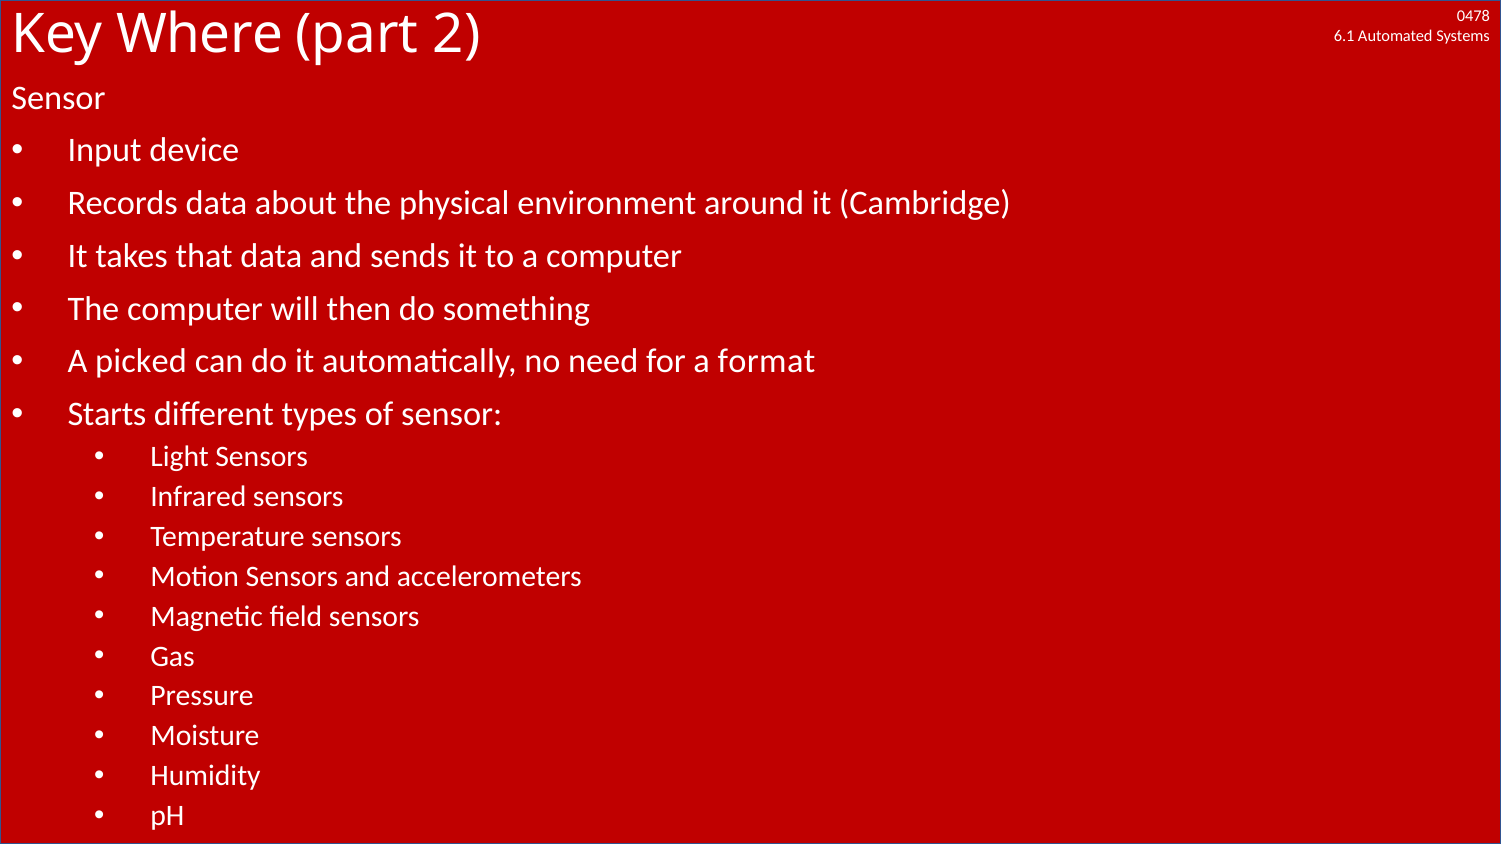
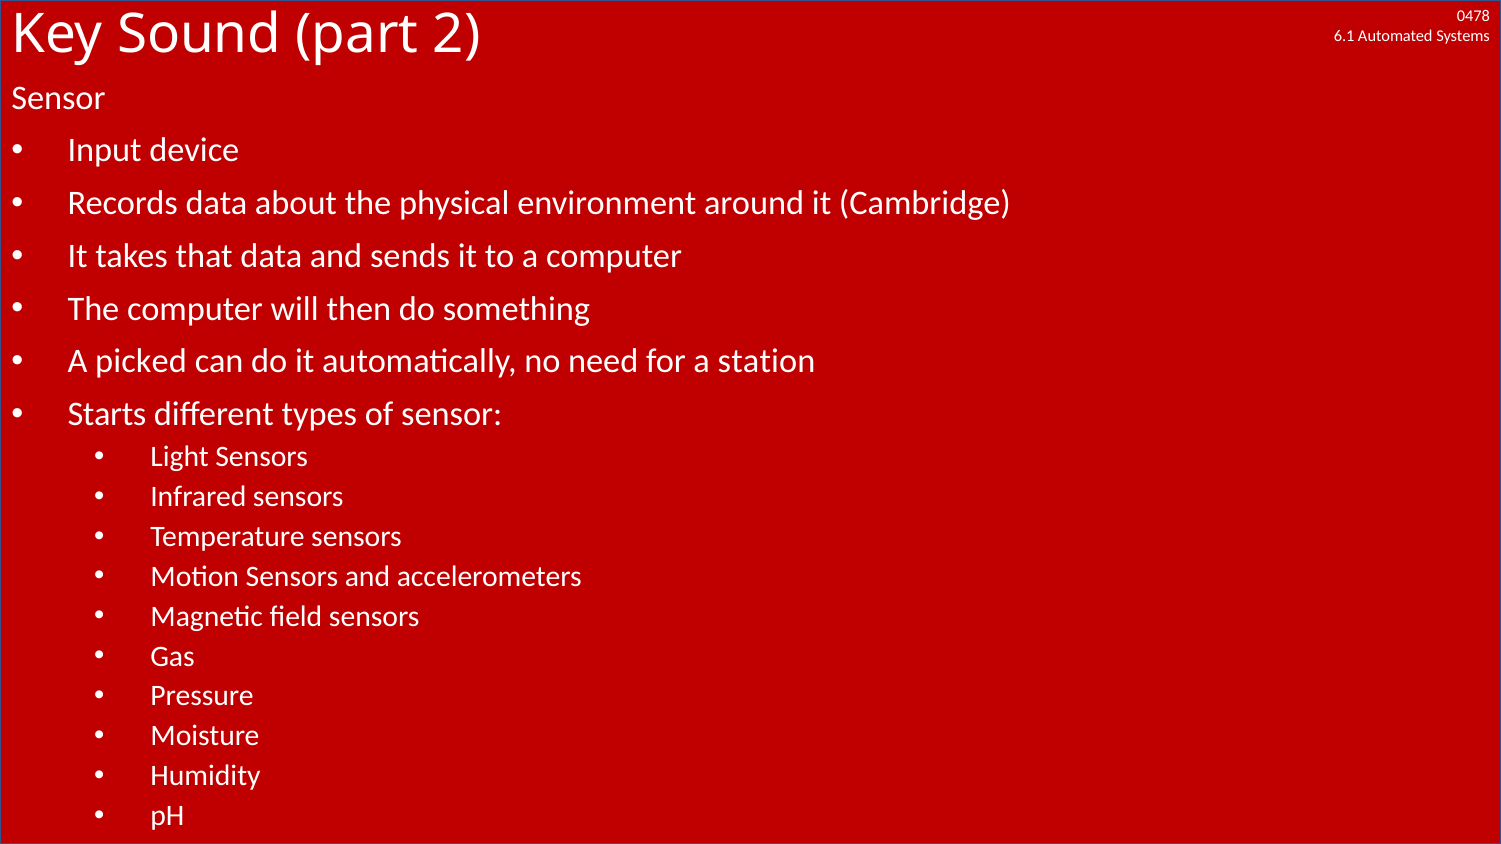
Where: Where -> Sound (199, 35)
format: format -> station (767, 362)
